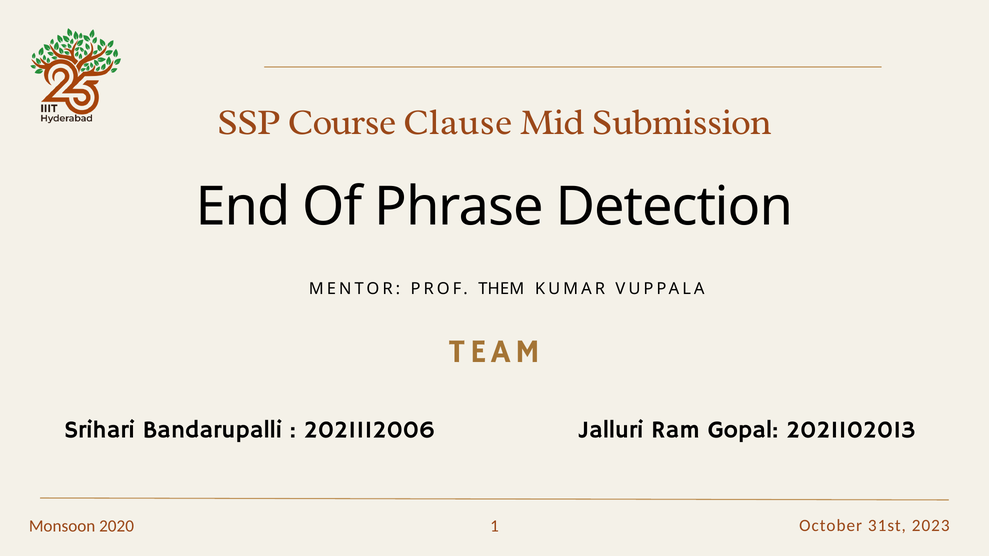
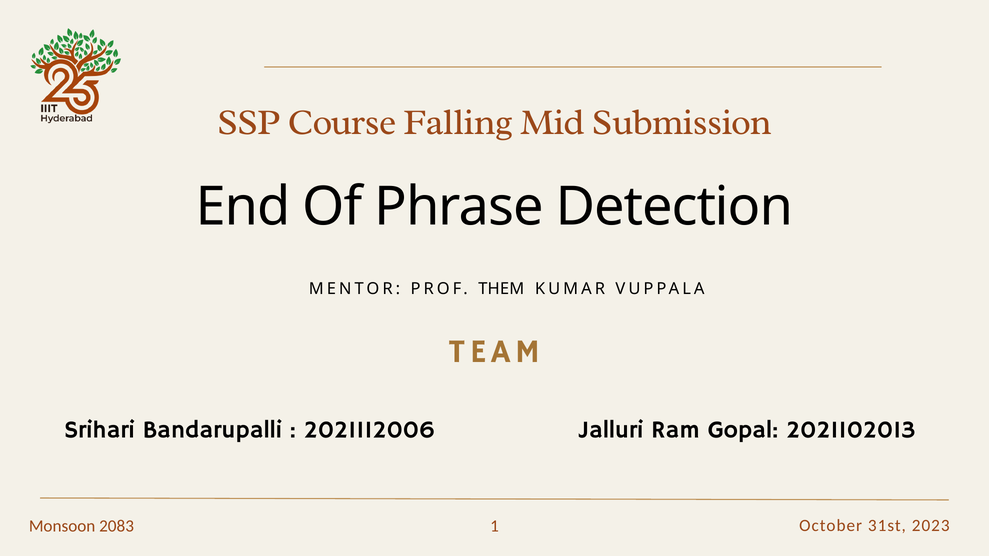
Clause: Clause -> Falling (458, 122)
2020: 2020 -> 2083 (117, 527)
